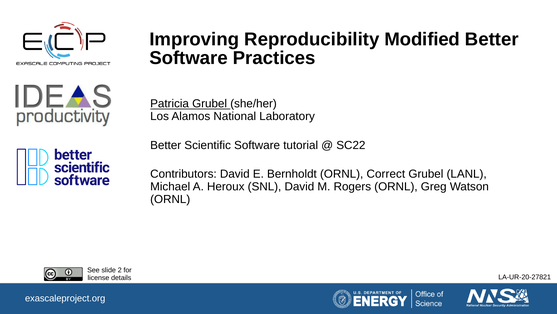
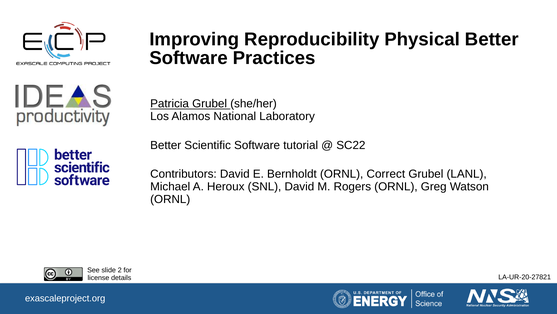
Modified: Modified -> Physical (422, 39)
